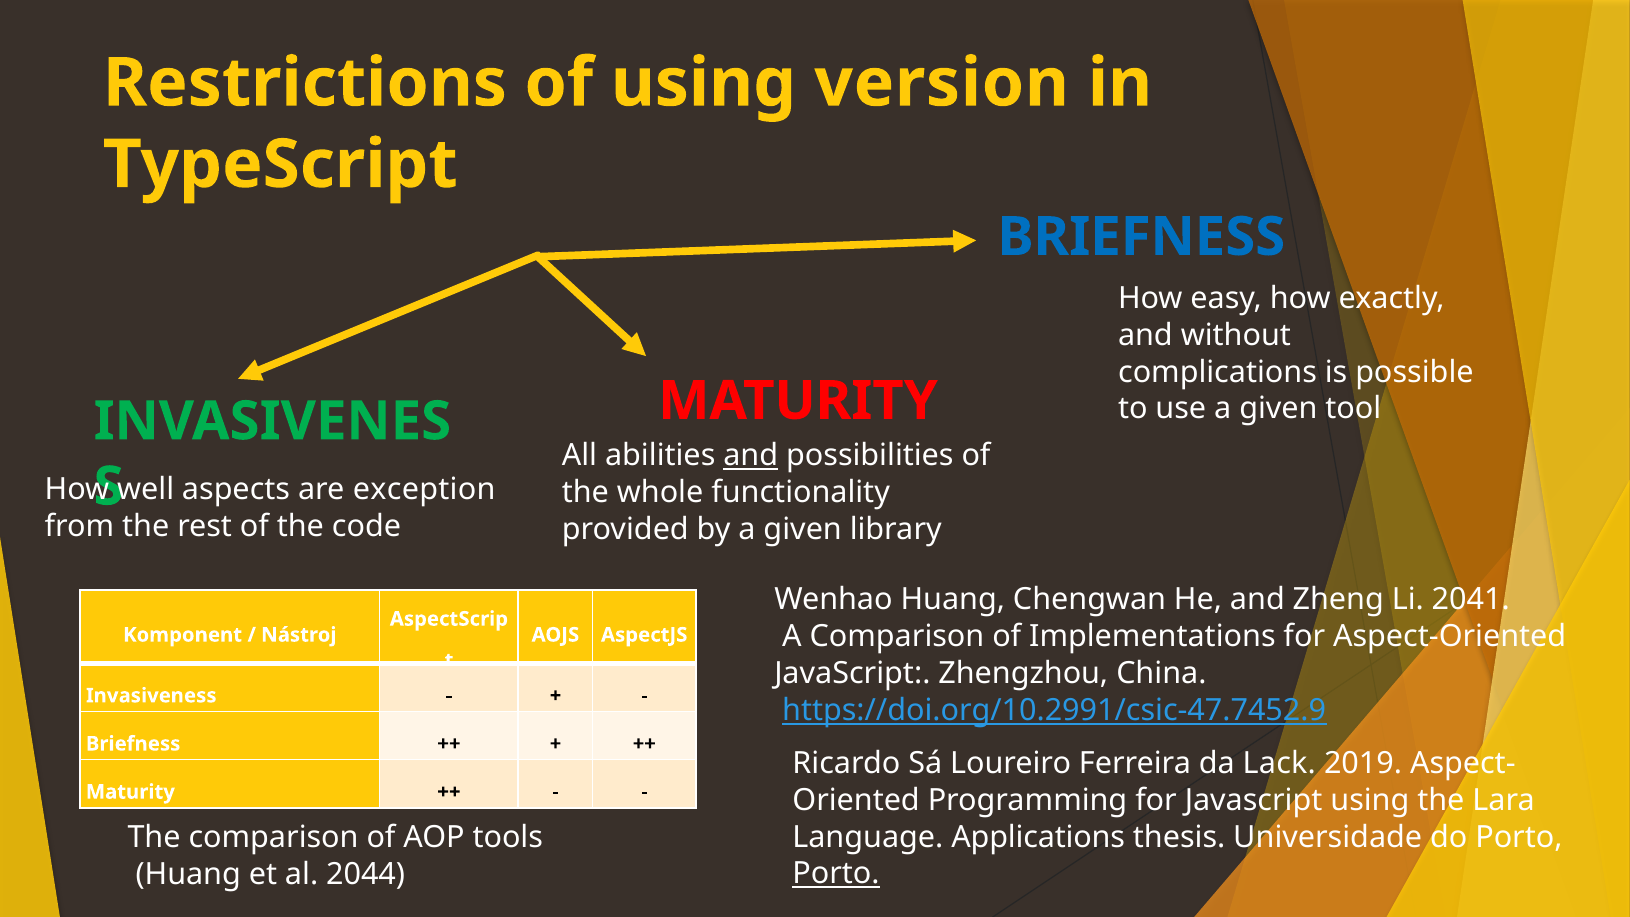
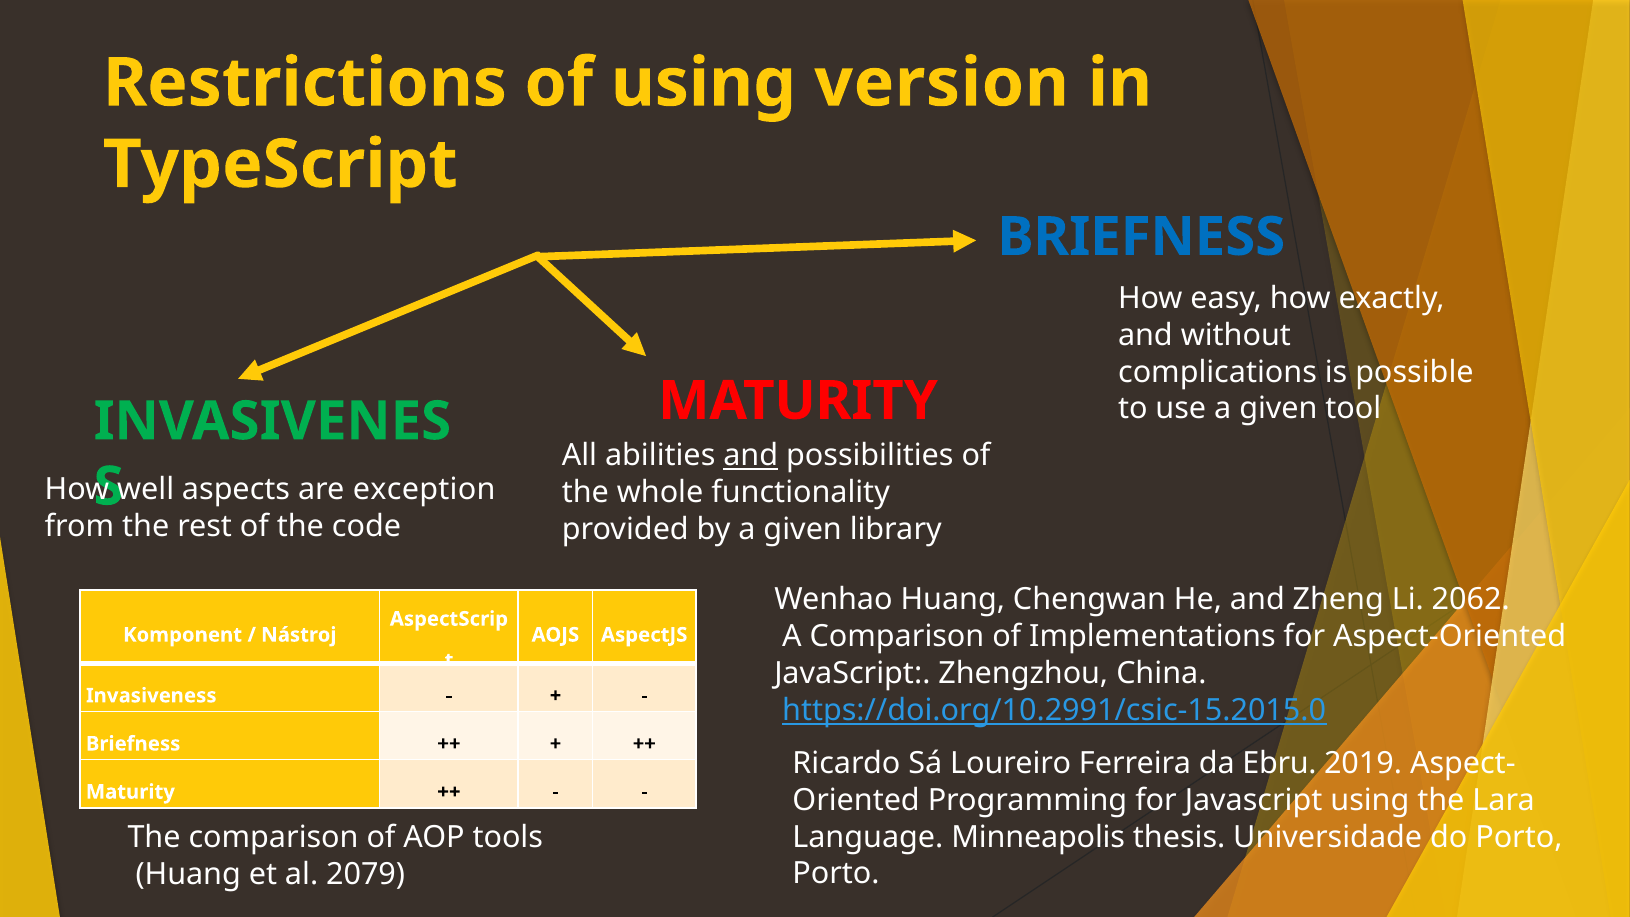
2041: 2041 -> 2062 (1471, 600)
https://doi.org/10.2991/csic-47.7452.9: https://doi.org/10.2991/csic-47.7452.9 -> https://doi.org/10.2991/csic-15.2015.0 (1054, 710)
Lack: Lack -> Ebru (1280, 764)
Applications: Applications -> Minneapolis (1038, 837)
Porto underline: present -> none (836, 874)
2044: 2044 -> 2079 (366, 874)
